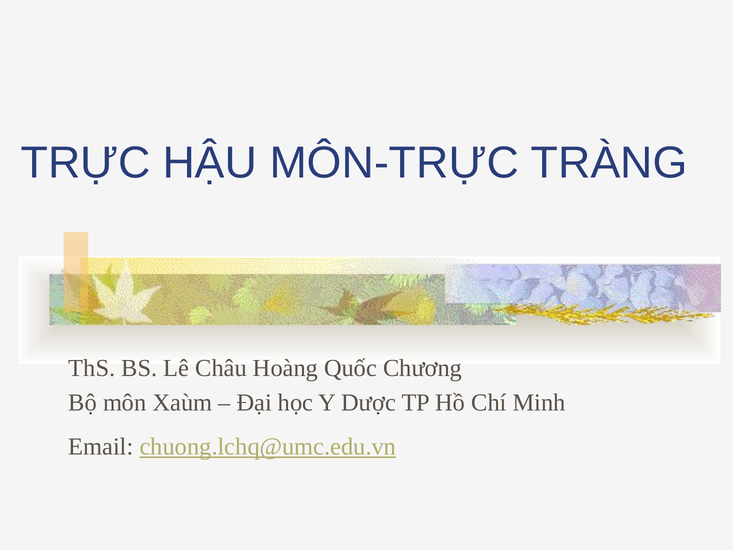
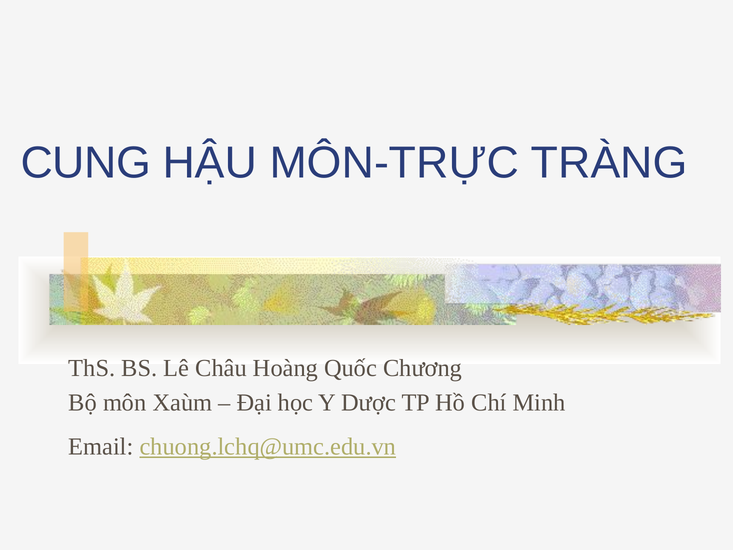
TRỰC: TRỰC -> CUNG (86, 163)
